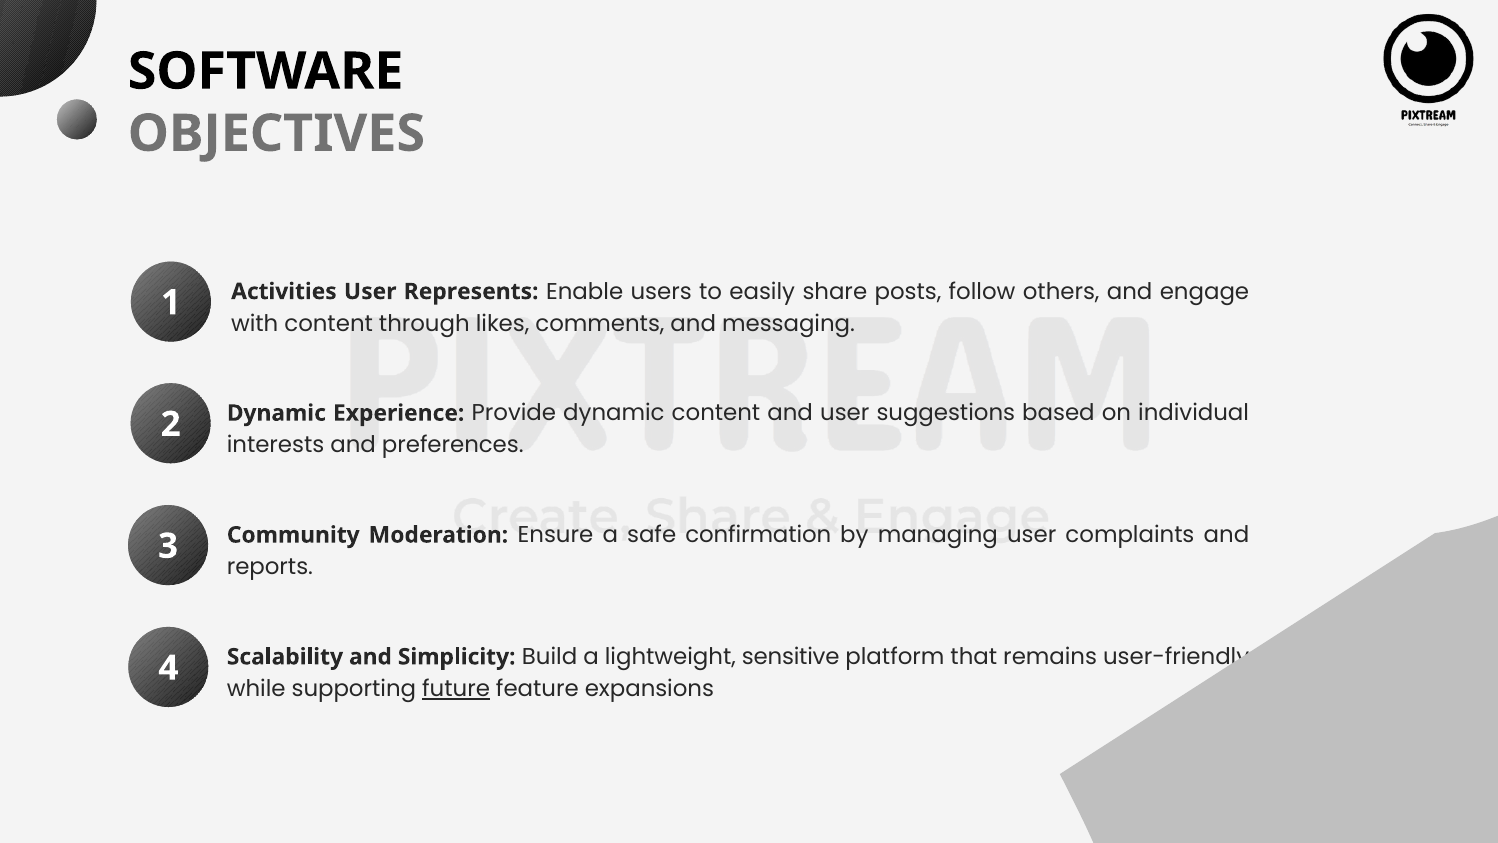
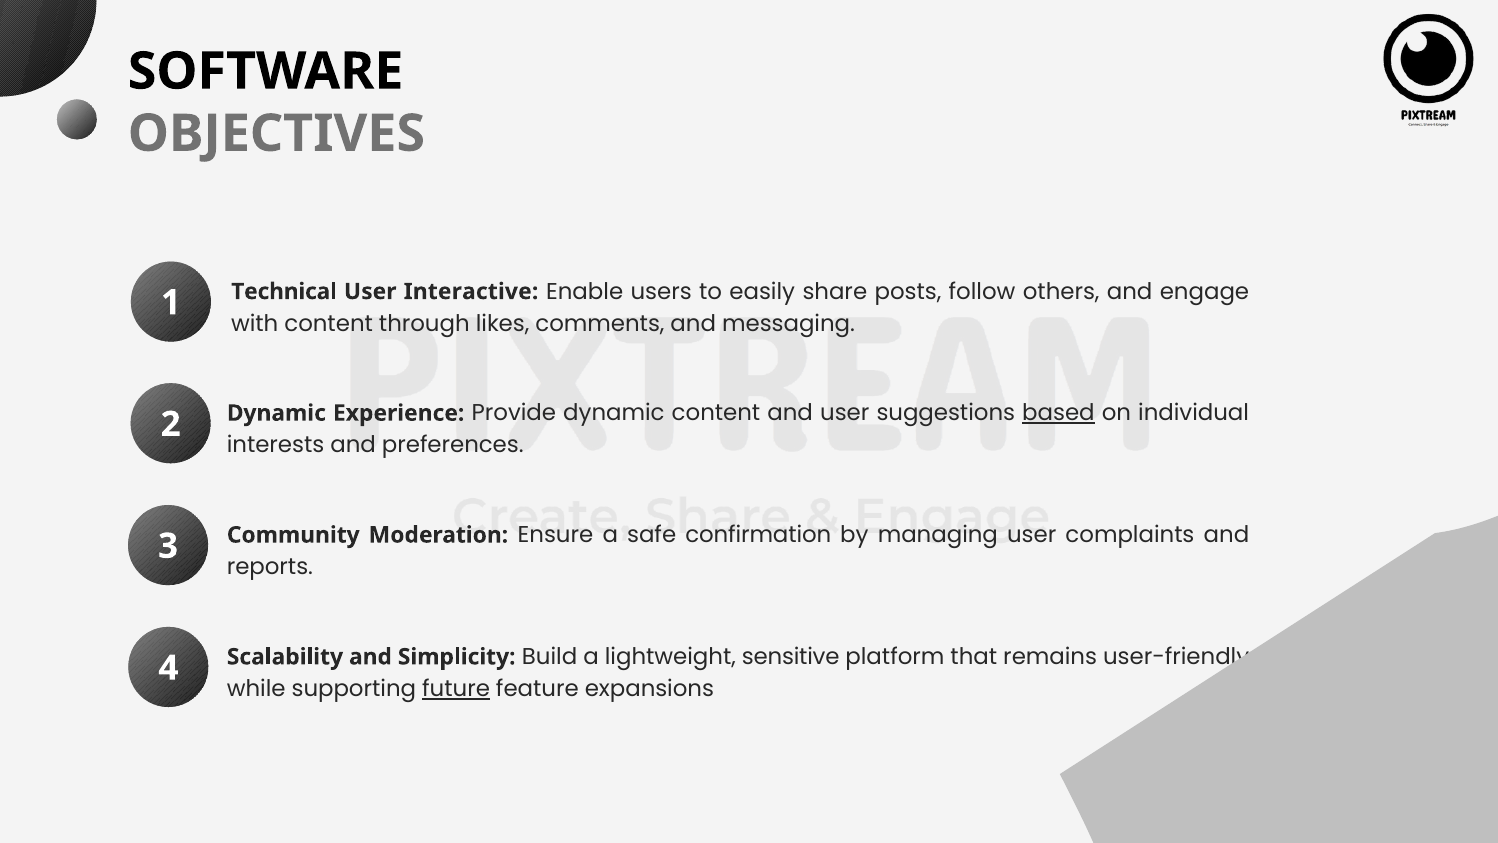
Activities: Activities -> Technical (284, 291)
Represents: Represents -> Interactive (471, 291)
based underline: none -> present (1058, 413)
